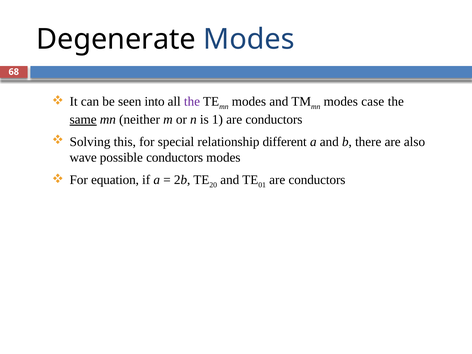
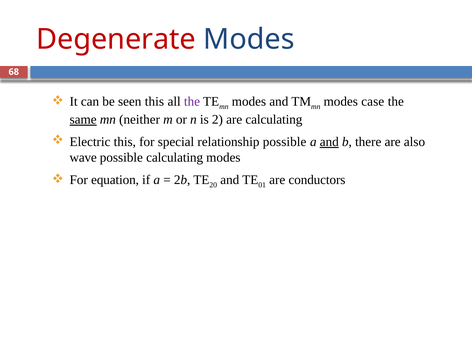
Degenerate colour: black -> red (116, 39)
seen into: into -> this (154, 102)
1: 1 -> 2 (217, 120)
conductors: conductors -> calculating (274, 120)
Solving: Solving -> Electric (90, 142)
relationship different: different -> possible (285, 142)
and underline: none -> present (329, 142)
possible conductors: conductors -> calculating (175, 158)
